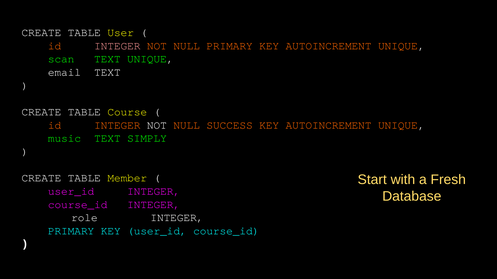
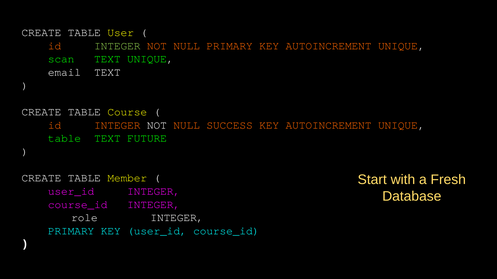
INTEGER colour: pink -> light green (117, 46)
music: music -> table (65, 139)
SIMPLY: SIMPLY -> FUTURE (147, 139)
